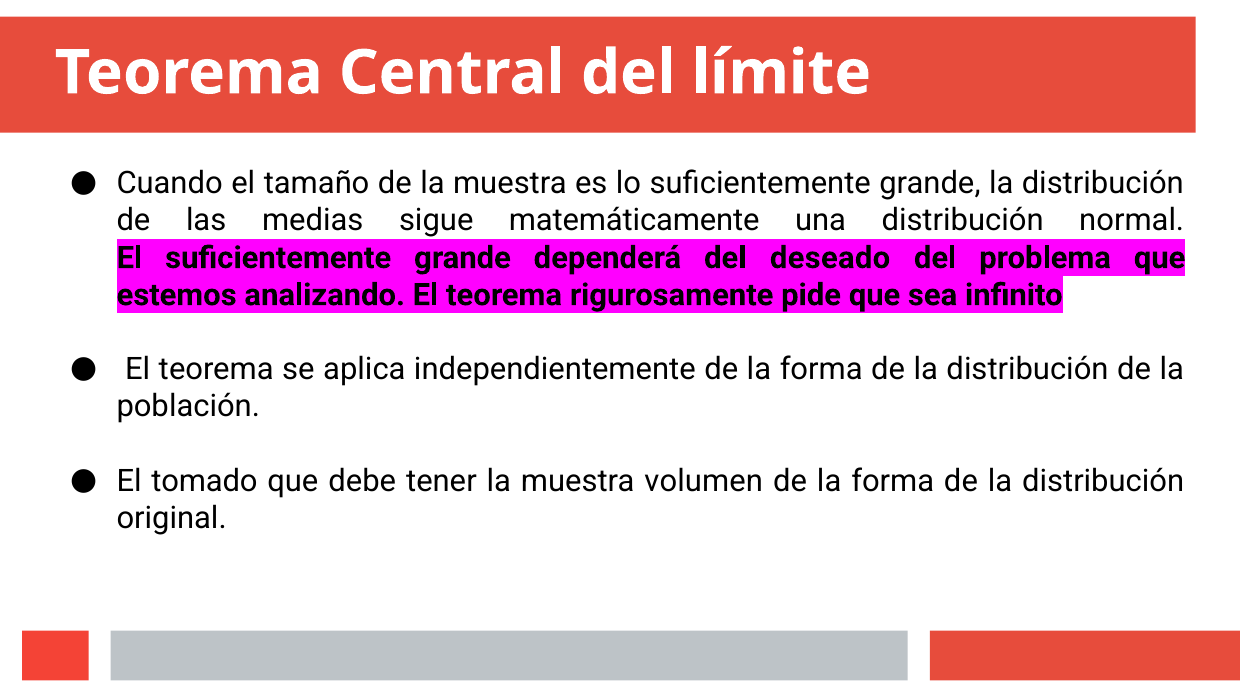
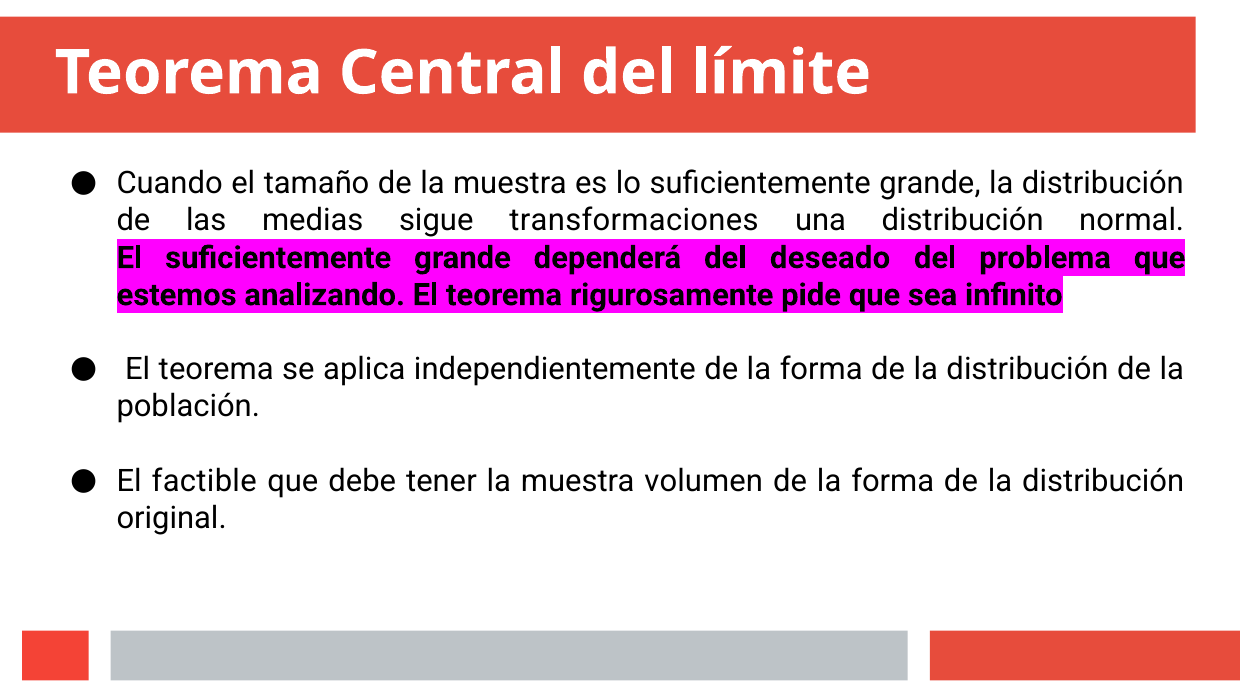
matemáticamente: matemáticamente -> transformaciones (634, 221)
tomado: tomado -> factible (204, 481)
